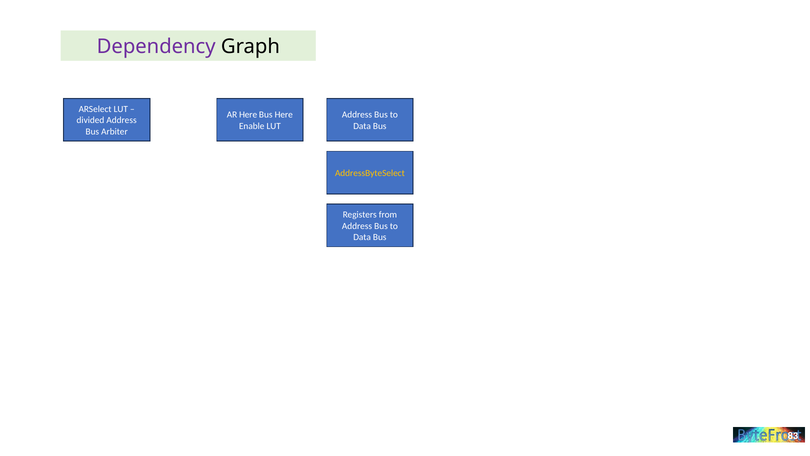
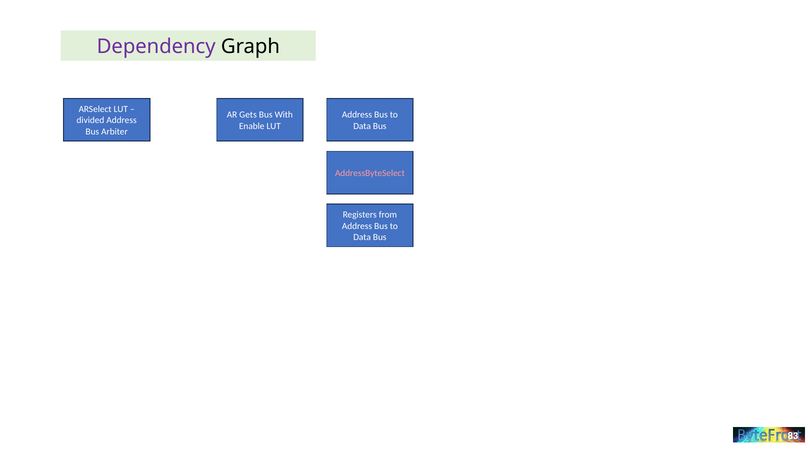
AR Here: Here -> Gets (248, 115)
Bus Here: Here -> With (284, 115)
AddressByteSelect colour: yellow -> pink (370, 173)
